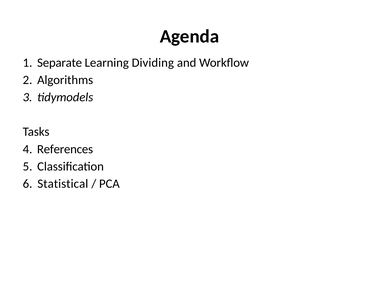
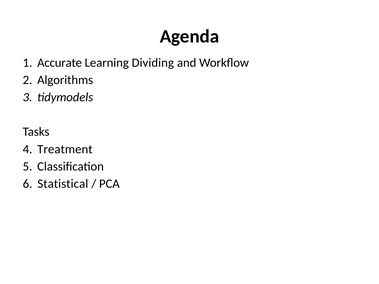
Separate: Separate -> Accurate (60, 63)
References: References -> Treatment (65, 149)
